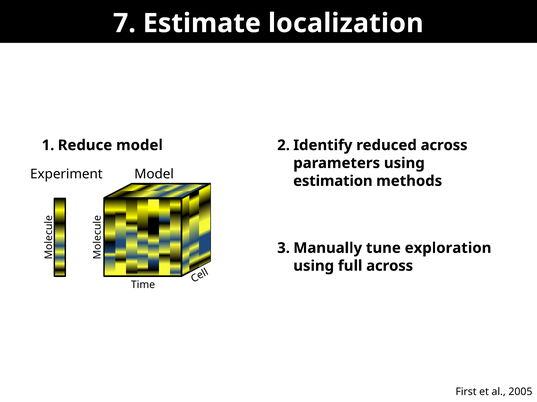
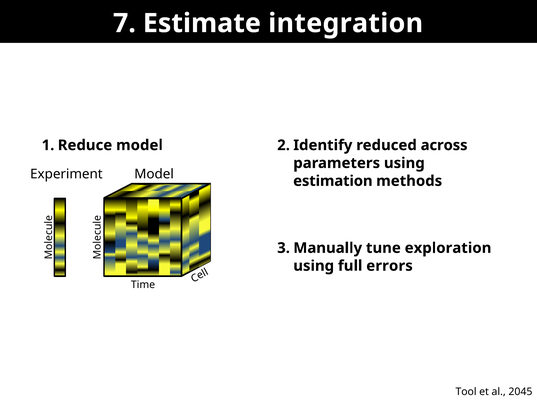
localization: localization -> integration (346, 23)
full across: across -> errors (390, 266)
First: First -> Tool (466, 393)
2005: 2005 -> 2045 (520, 393)
